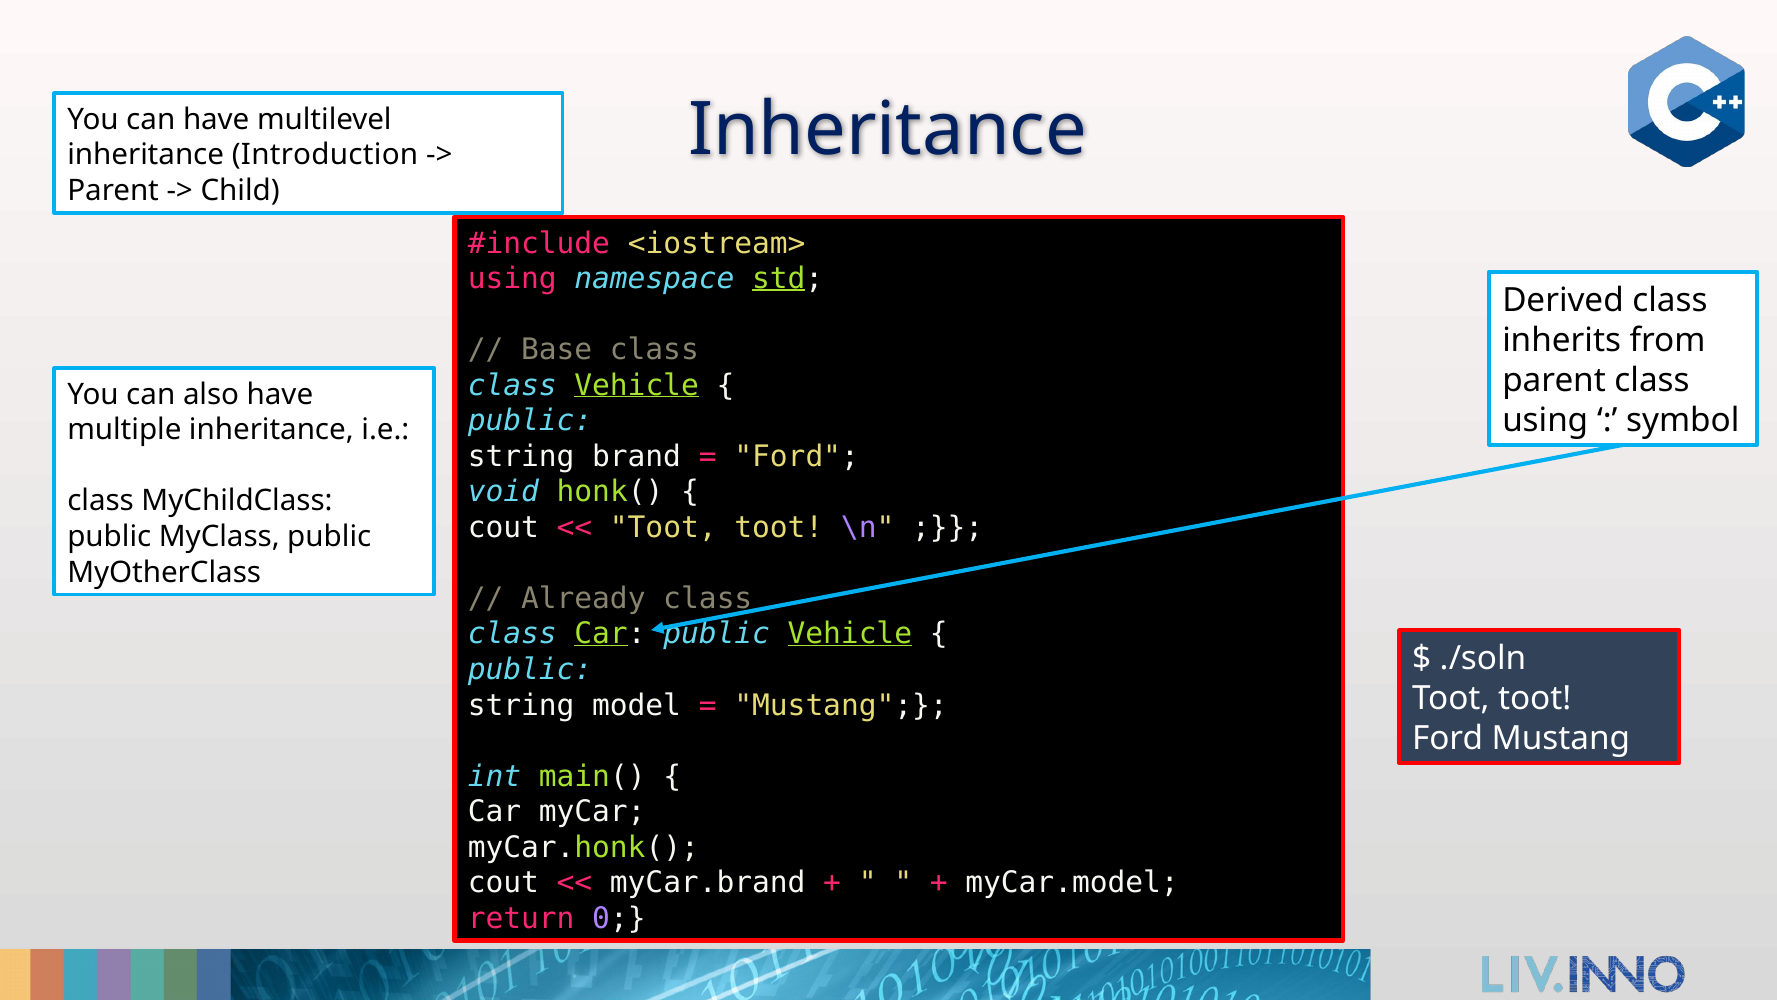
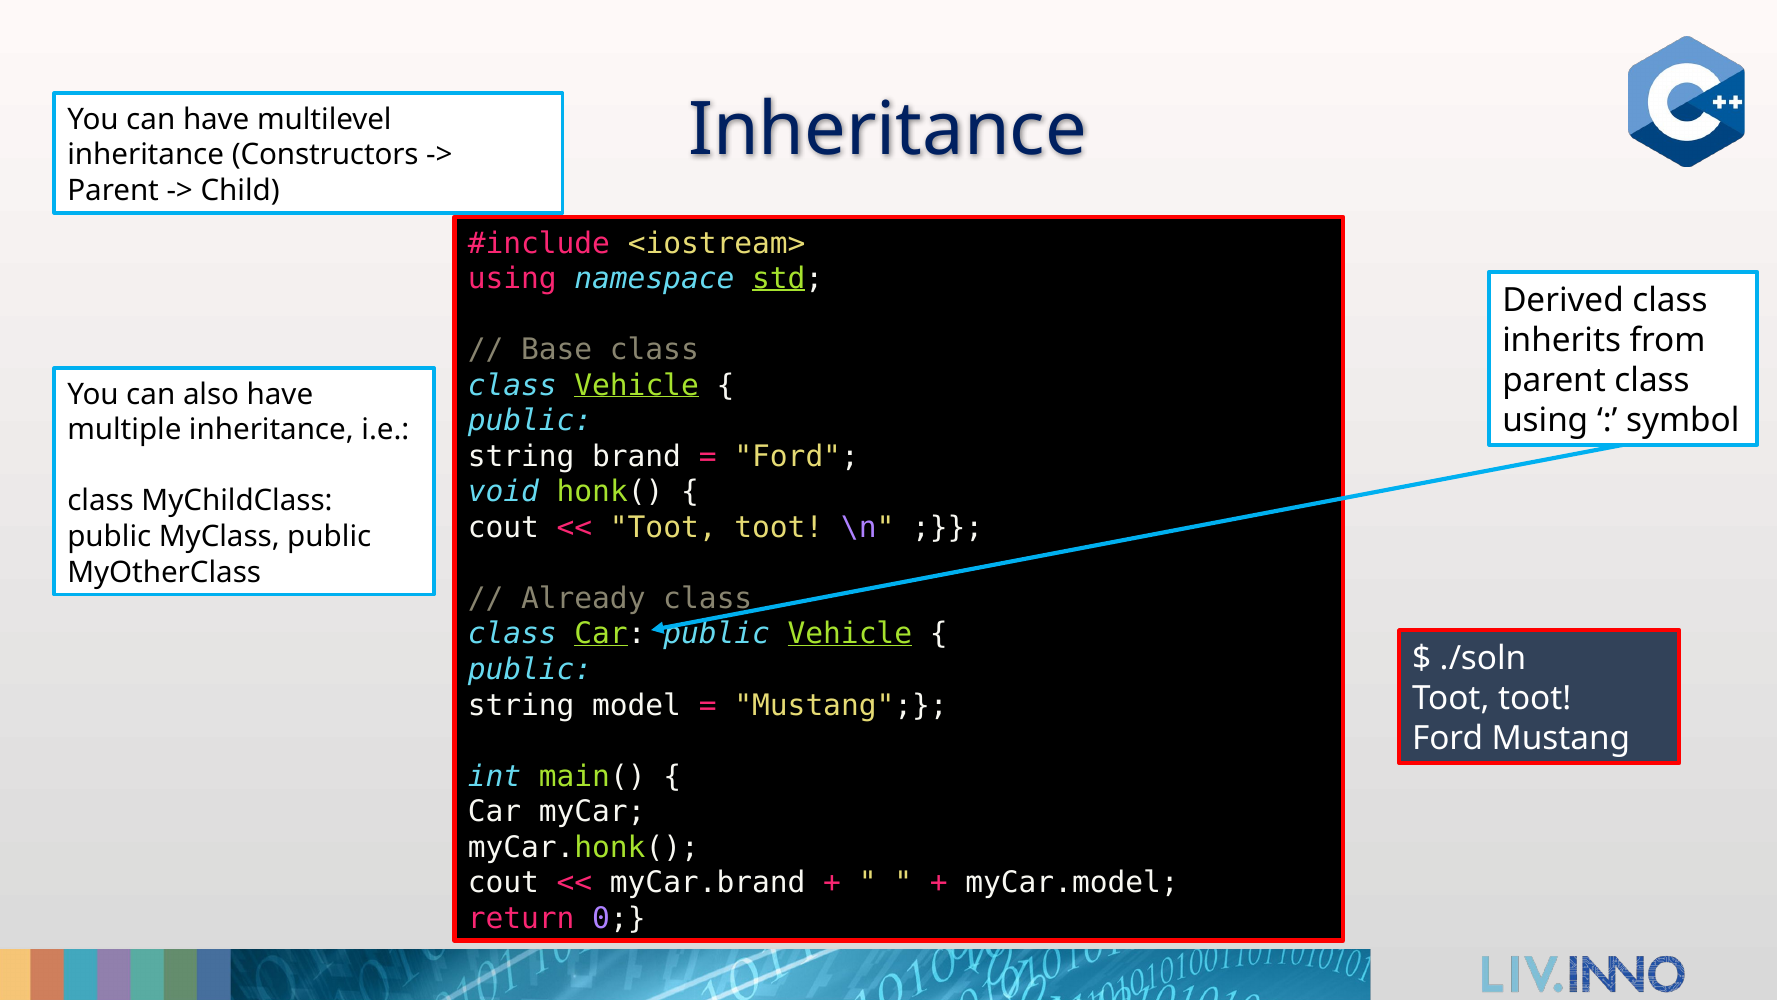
Introduction: Introduction -> Constructors (325, 155)
